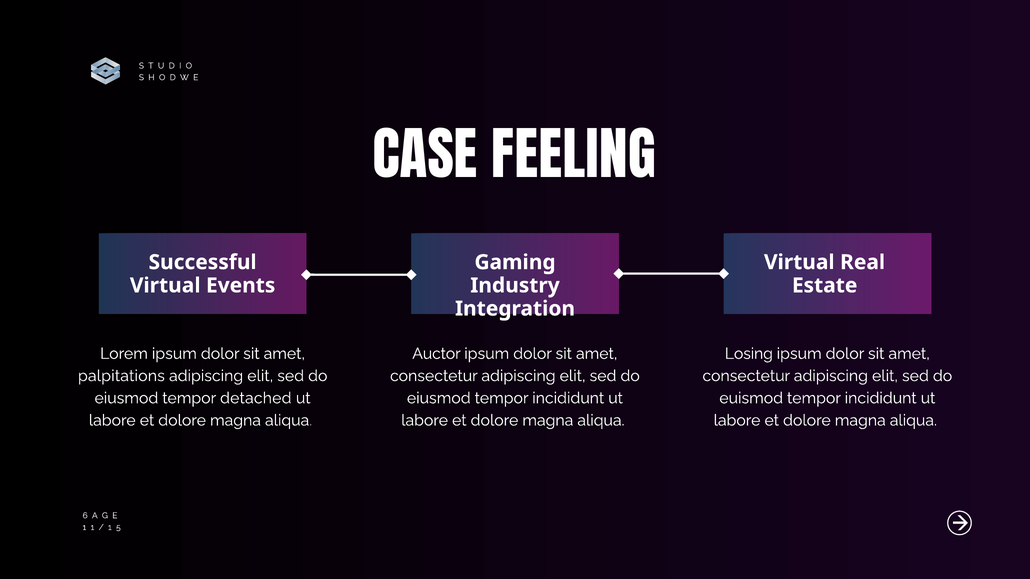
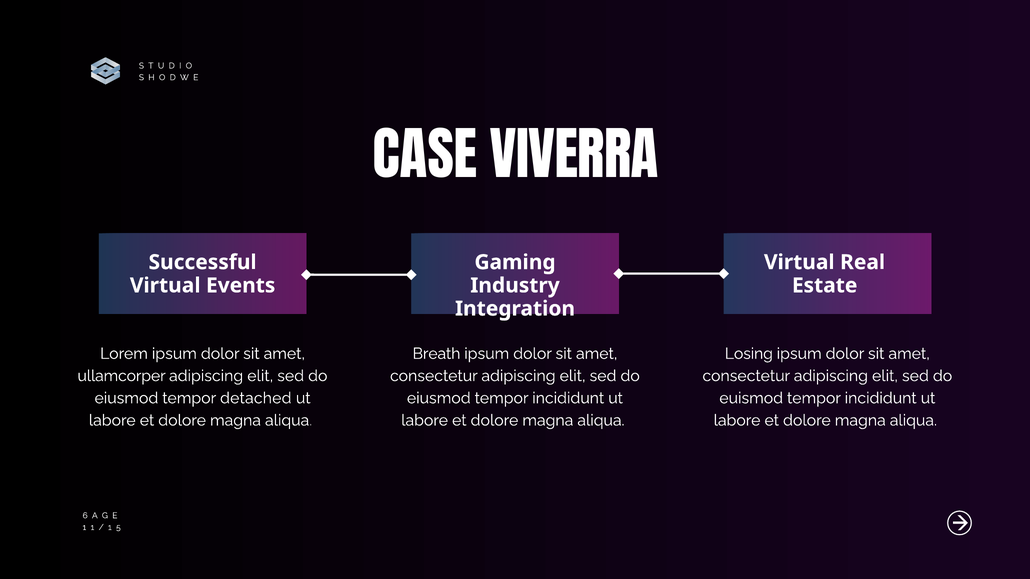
FEELING: FEELING -> VIVERRA (574, 158)
Auctor: Auctor -> Breath (436, 354)
palpitations: palpitations -> ullamcorper (122, 376)
